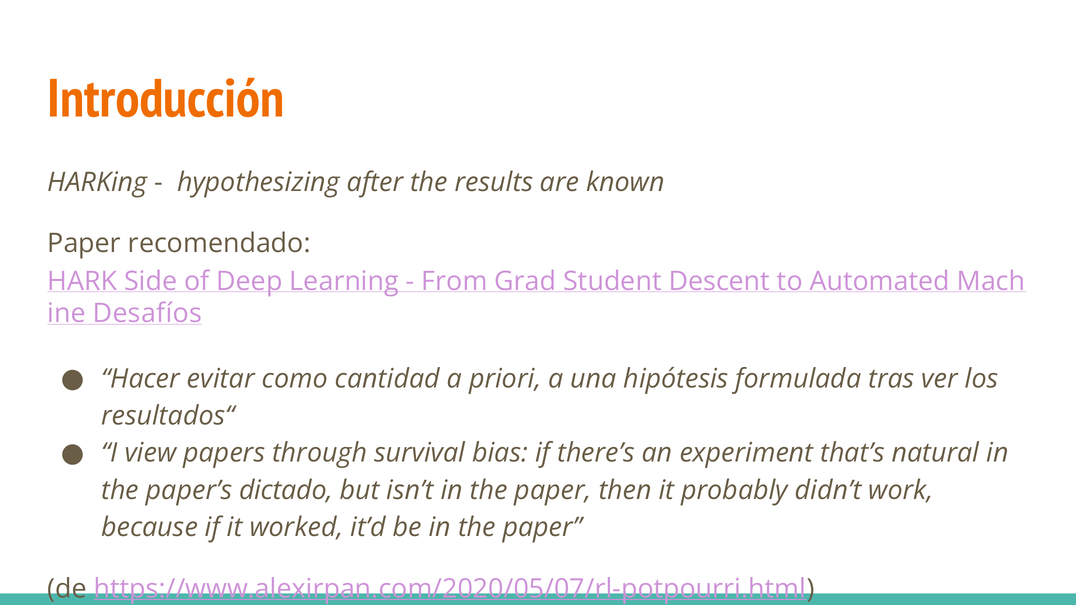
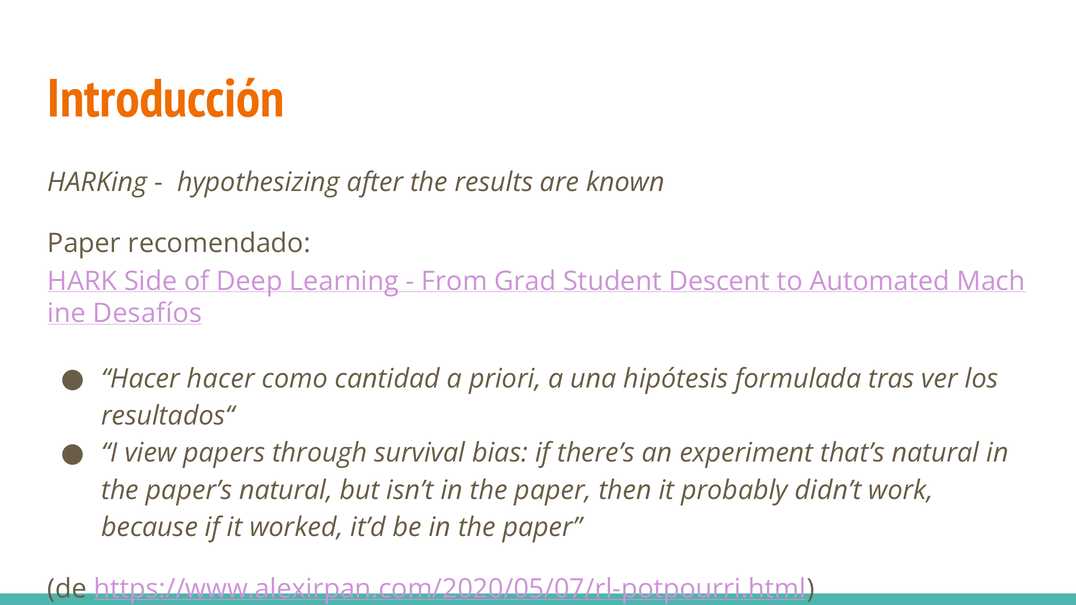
Hacer evitar: evitar -> hacer (221, 379)
paper’s dictado: dictado -> natural (286, 490)
